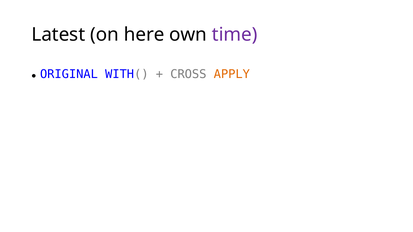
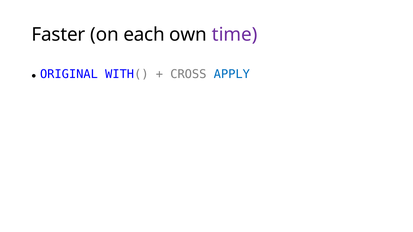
Latest: Latest -> Faster (58, 35)
here: here -> each (144, 35)
APPLY colour: orange -> blue (232, 74)
